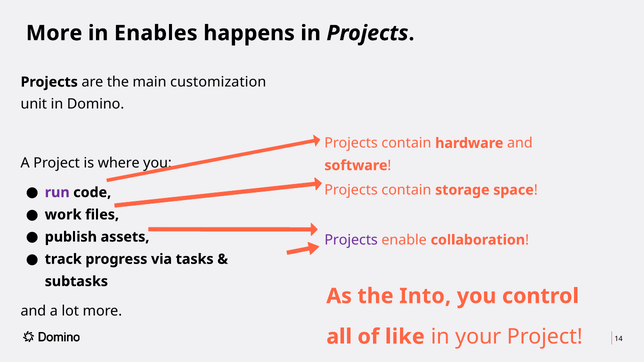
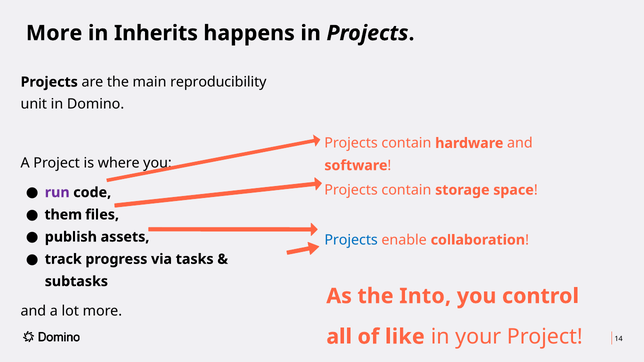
Enables: Enables -> Inherits (156, 33)
customization: customization -> reproducibility (218, 82)
work: work -> them (63, 215)
Projects colour: purple -> blue (351, 240)
